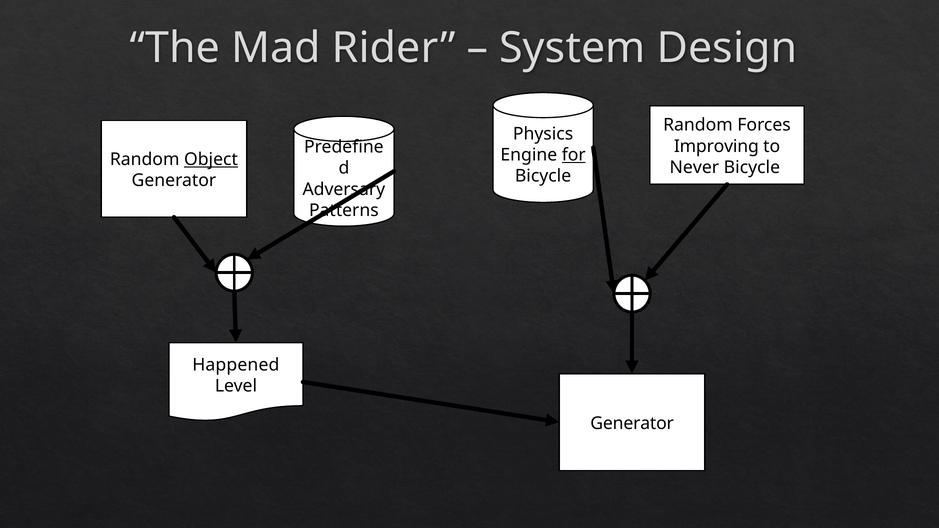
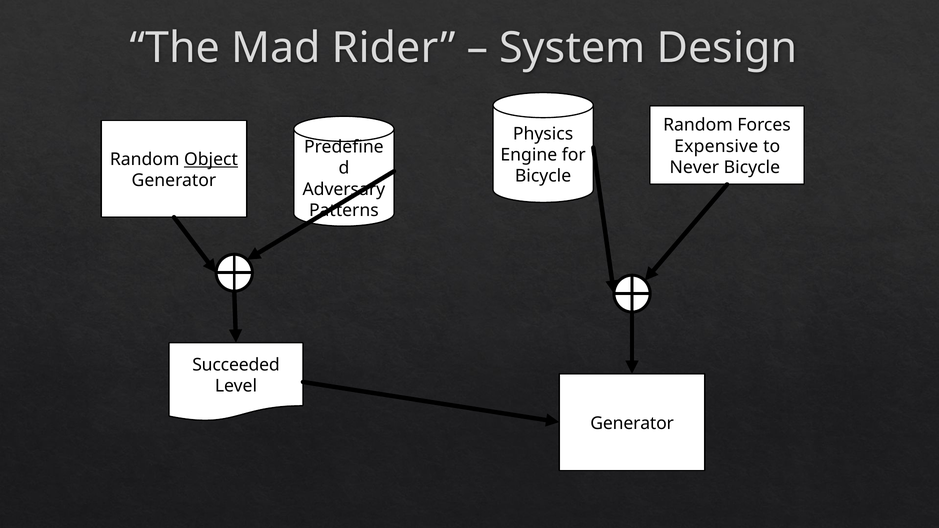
Improving: Improving -> Expensive (716, 146)
for underline: present -> none (574, 155)
Happened: Happened -> Succeeded (236, 365)
